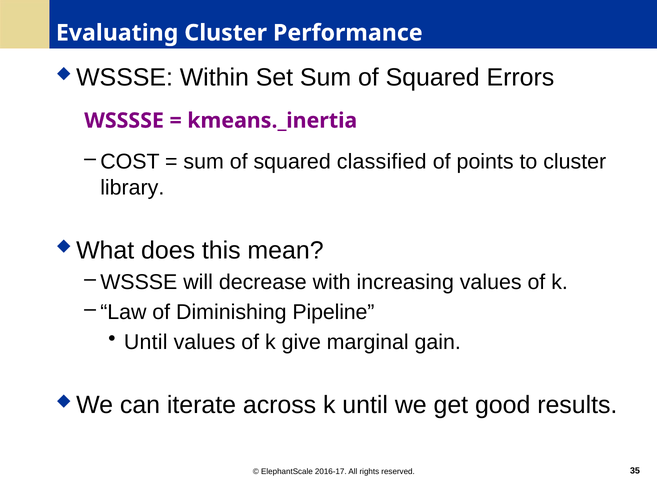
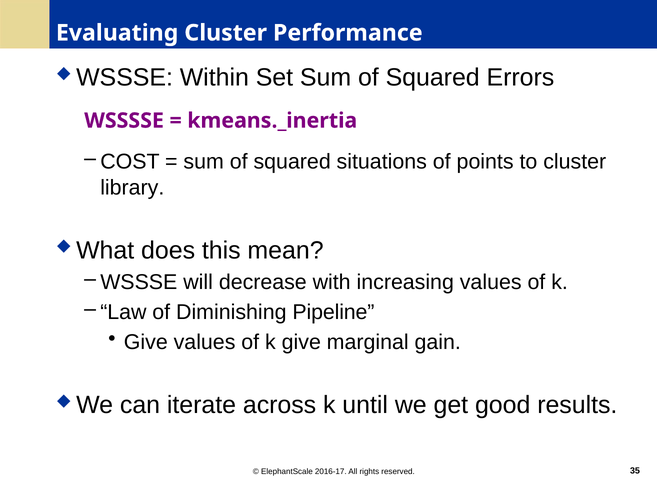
classified: classified -> situations (382, 162)
Until: Until -> Give (146, 342)
